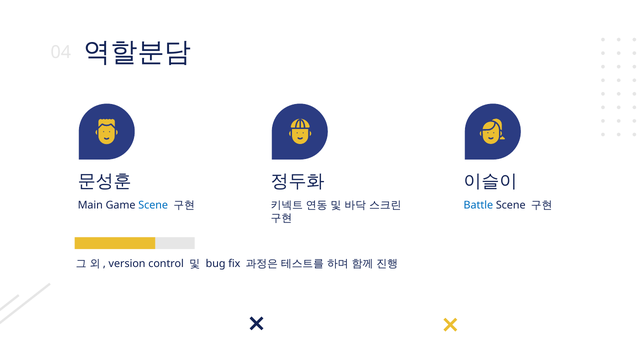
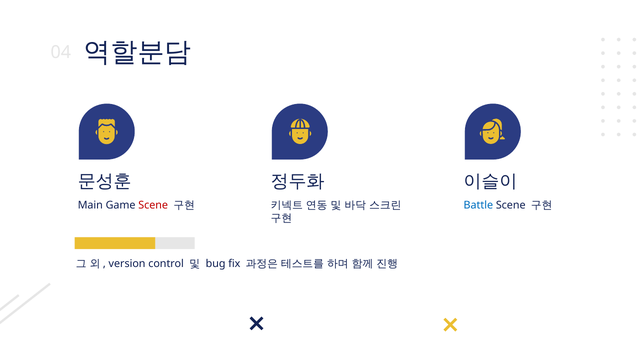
Scene colour: blue -> red (153, 205)
